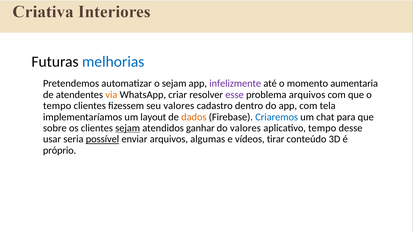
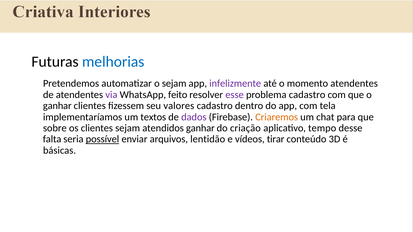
momento aumentaria: aumentaria -> atendentes (354, 84)
via colour: orange -> purple (111, 95)
criar: criar -> feito (178, 95)
problema arquivos: arquivos -> cadastro (307, 95)
tempo: tempo -> ganhar (57, 106)
layout: layout -> textos (153, 117)
dados colour: orange -> purple (194, 117)
Criaremos colour: blue -> orange (277, 117)
sejam underline: present -> none (128, 128)
do valores: valores -> criação (245, 128)
usar: usar -> falta (52, 139)
algumas: algumas -> lentidão (208, 139)
próprio: próprio -> básicas (59, 151)
